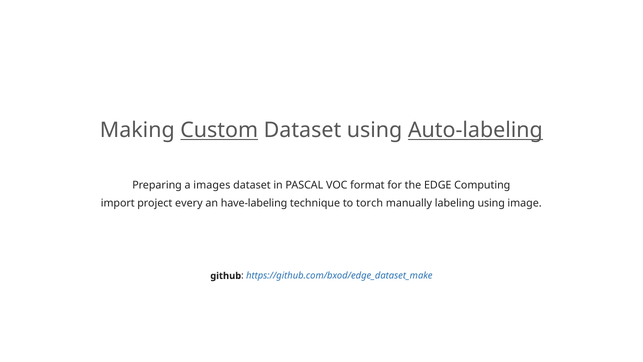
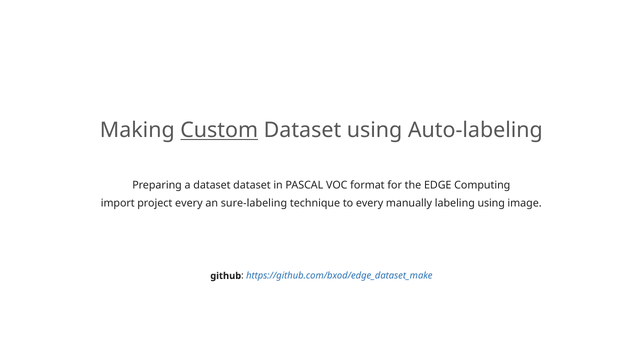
Auto-labeling underline: present -> none (475, 130)
a images: images -> dataset (212, 185)
have-labeling: have-labeling -> sure-labeling (254, 203)
to torch: torch -> every (370, 203)
